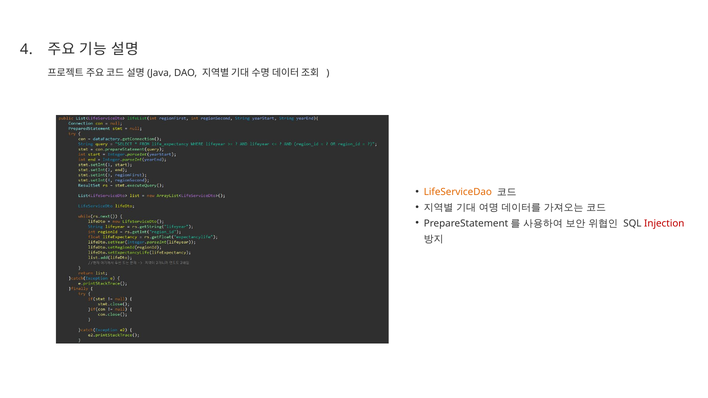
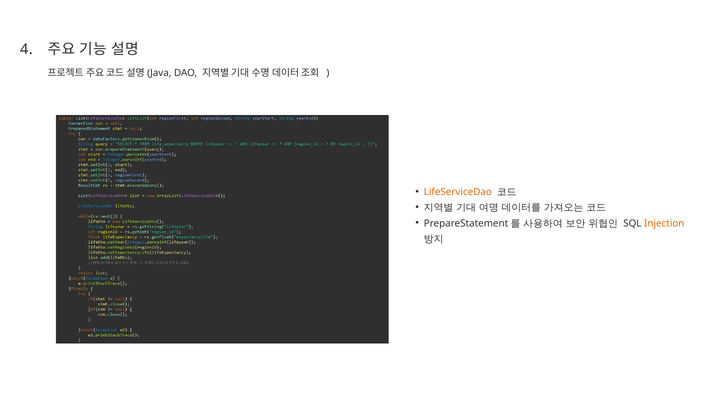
Injection colour: red -> orange (664, 223)
